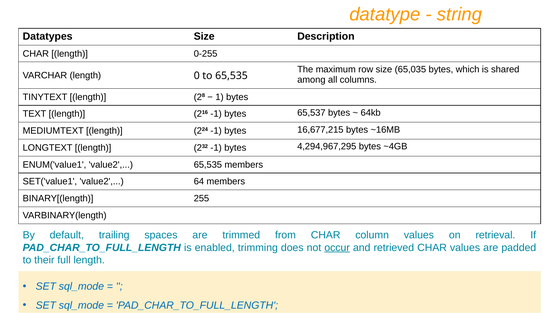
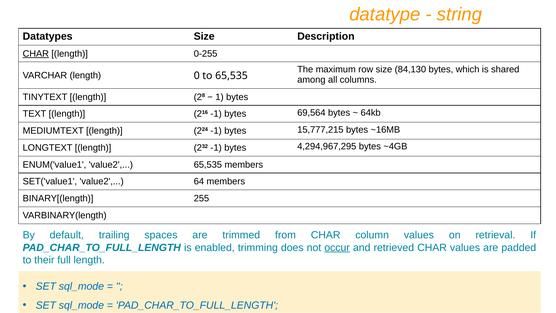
CHAR underline: none -> present (36, 54)
65,035: 65,035 -> 84,130 (410, 69)
65,537: 65,537 -> 69,564 (311, 113)
16,677,215: 16,677,215 -> 15,777,215 (320, 130)
